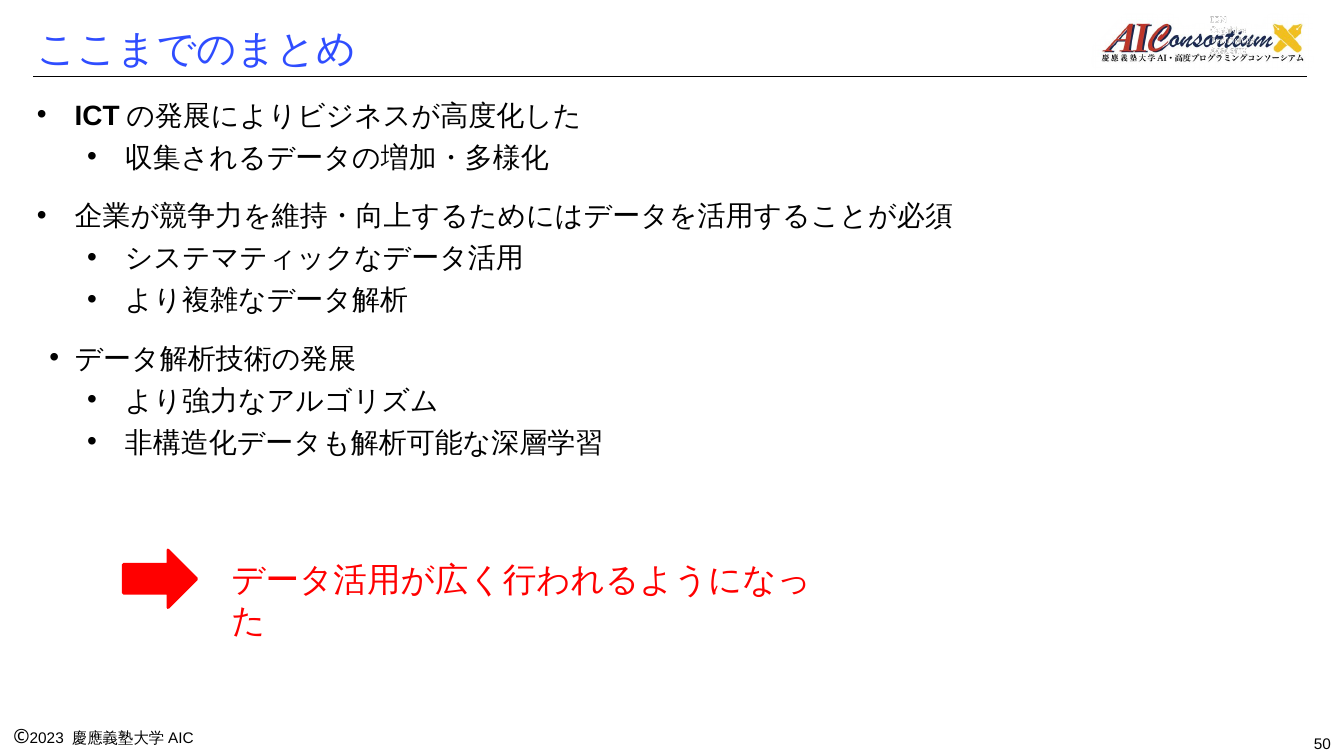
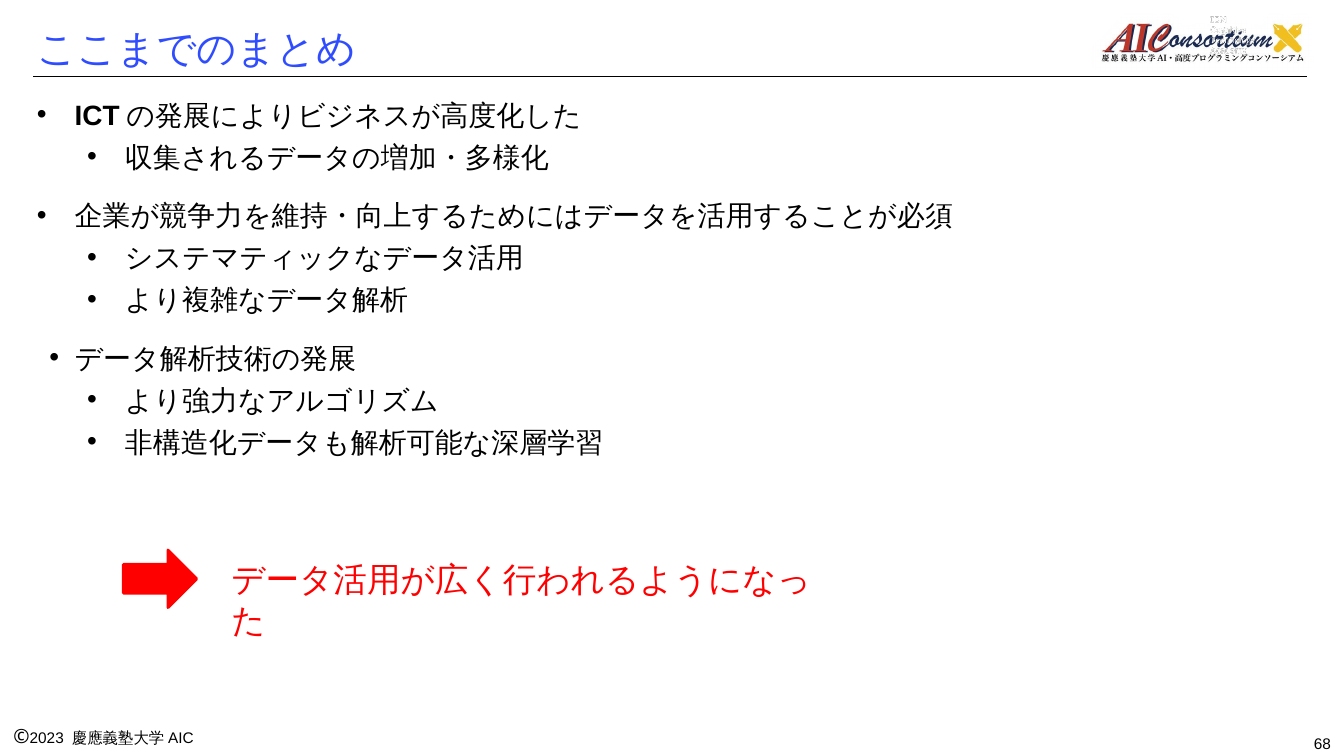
50: 50 -> 68 (1322, 745)
